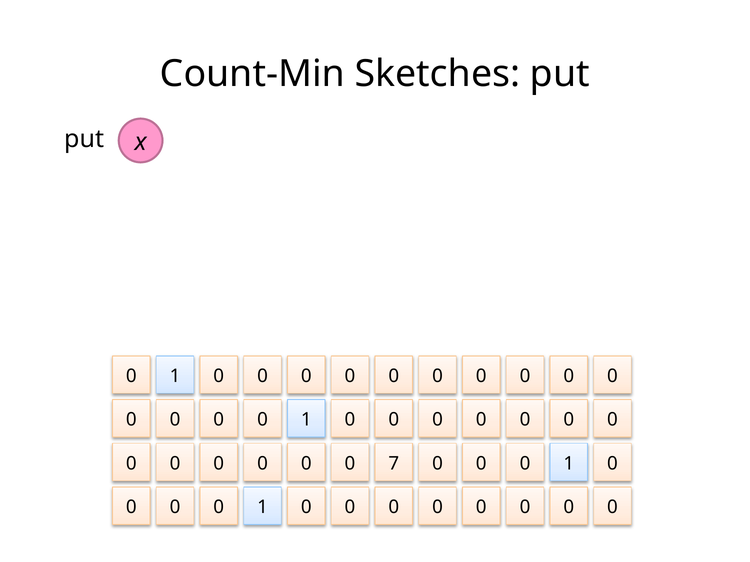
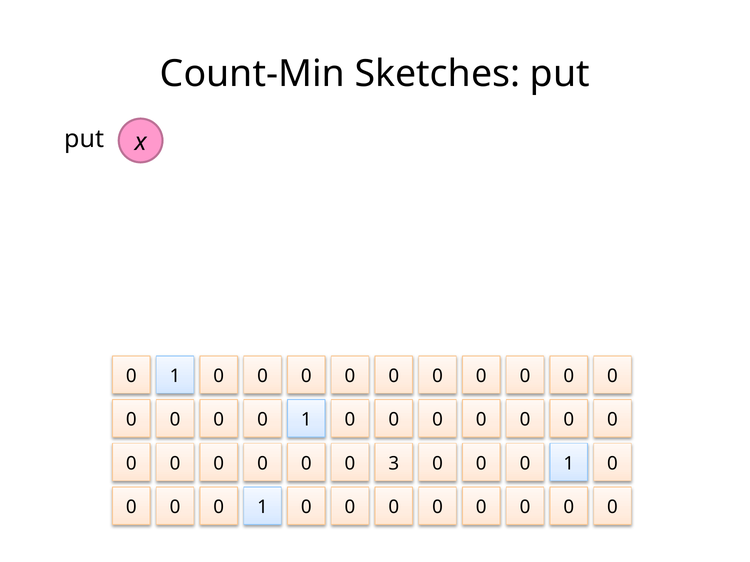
7: 7 -> 3 (394, 464)
